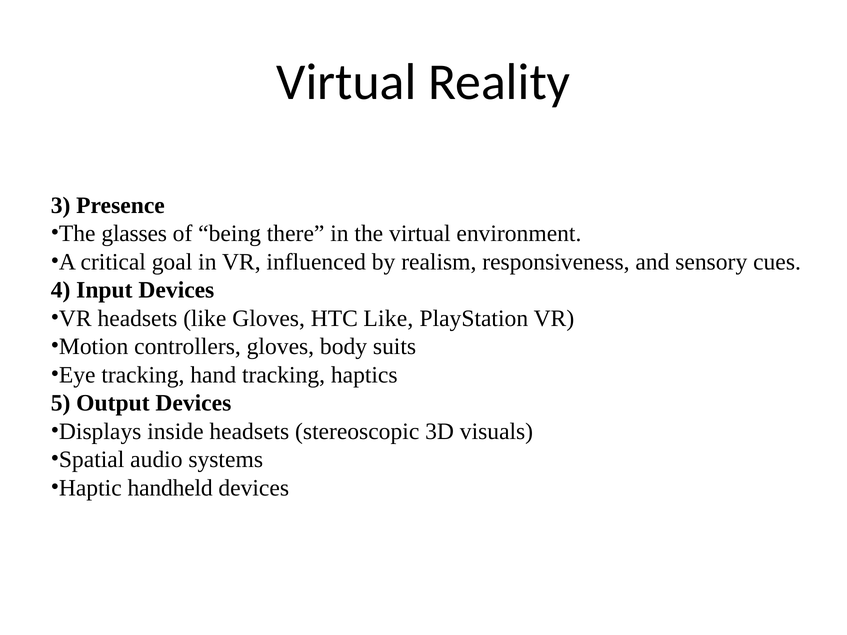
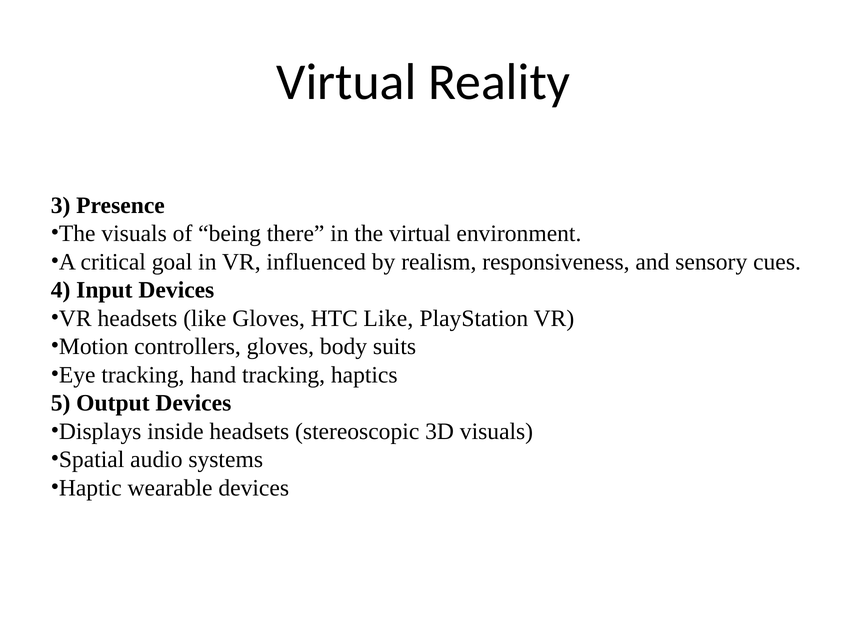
The glasses: glasses -> visuals (134, 234)
handheld: handheld -> wearable (170, 488)
